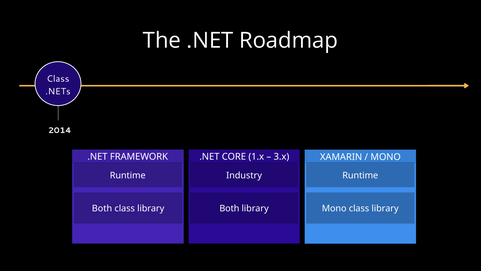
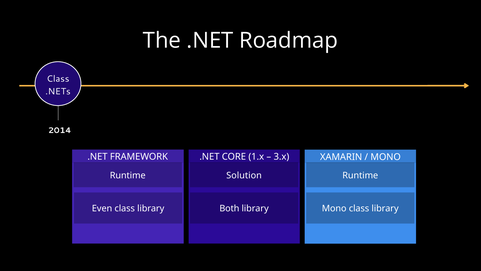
Industry: Industry -> Solution (244, 175)
Both: Both -> Even (102, 208)
